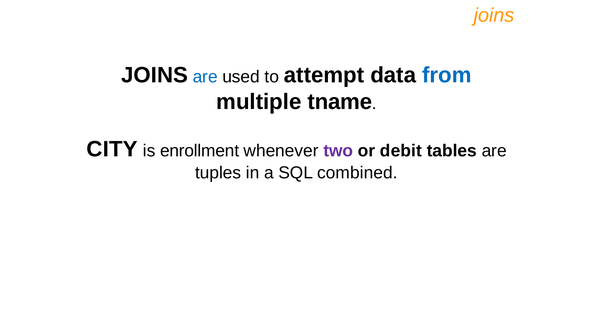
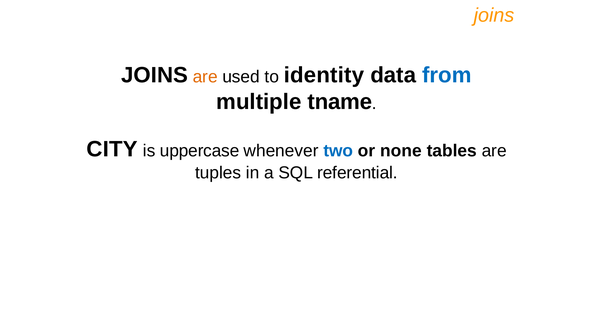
are colour: blue -> orange (205, 77)
attempt: attempt -> identity (324, 75)
enrollment: enrollment -> uppercase (200, 151)
two colour: purple -> blue (338, 151)
debit: debit -> none (401, 151)
combined: combined -> referential (357, 172)
